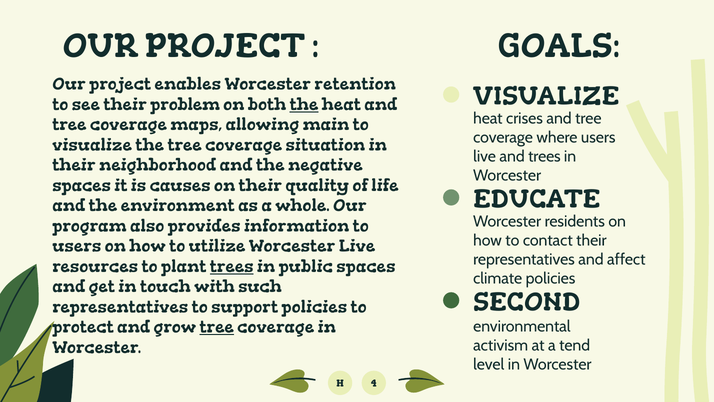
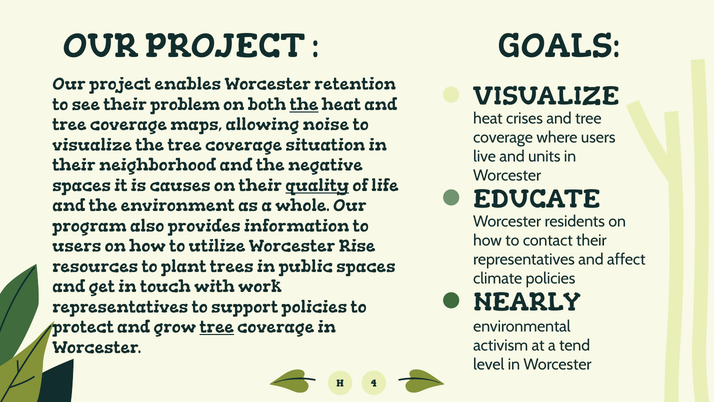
main: main -> noise (326, 125)
and trees: trees -> units (544, 156)
quality underline: none -> present (317, 185)
Worcester Live: Live -> Rise (357, 246)
trees underline: present -> none (232, 266)
such: such -> work (260, 287)
SECOND: SECOND -> NEARLY (527, 302)
